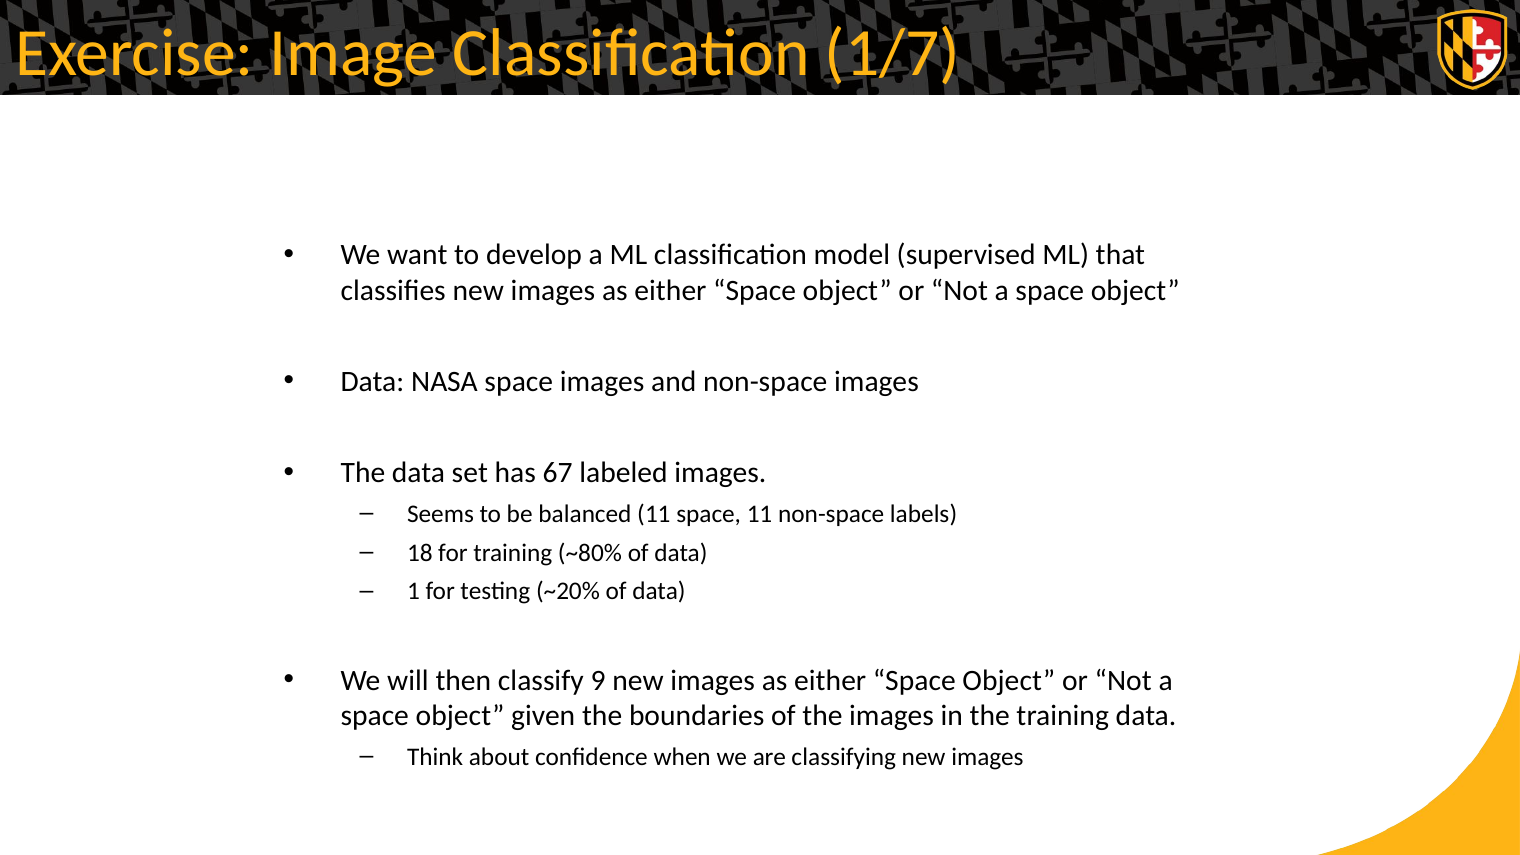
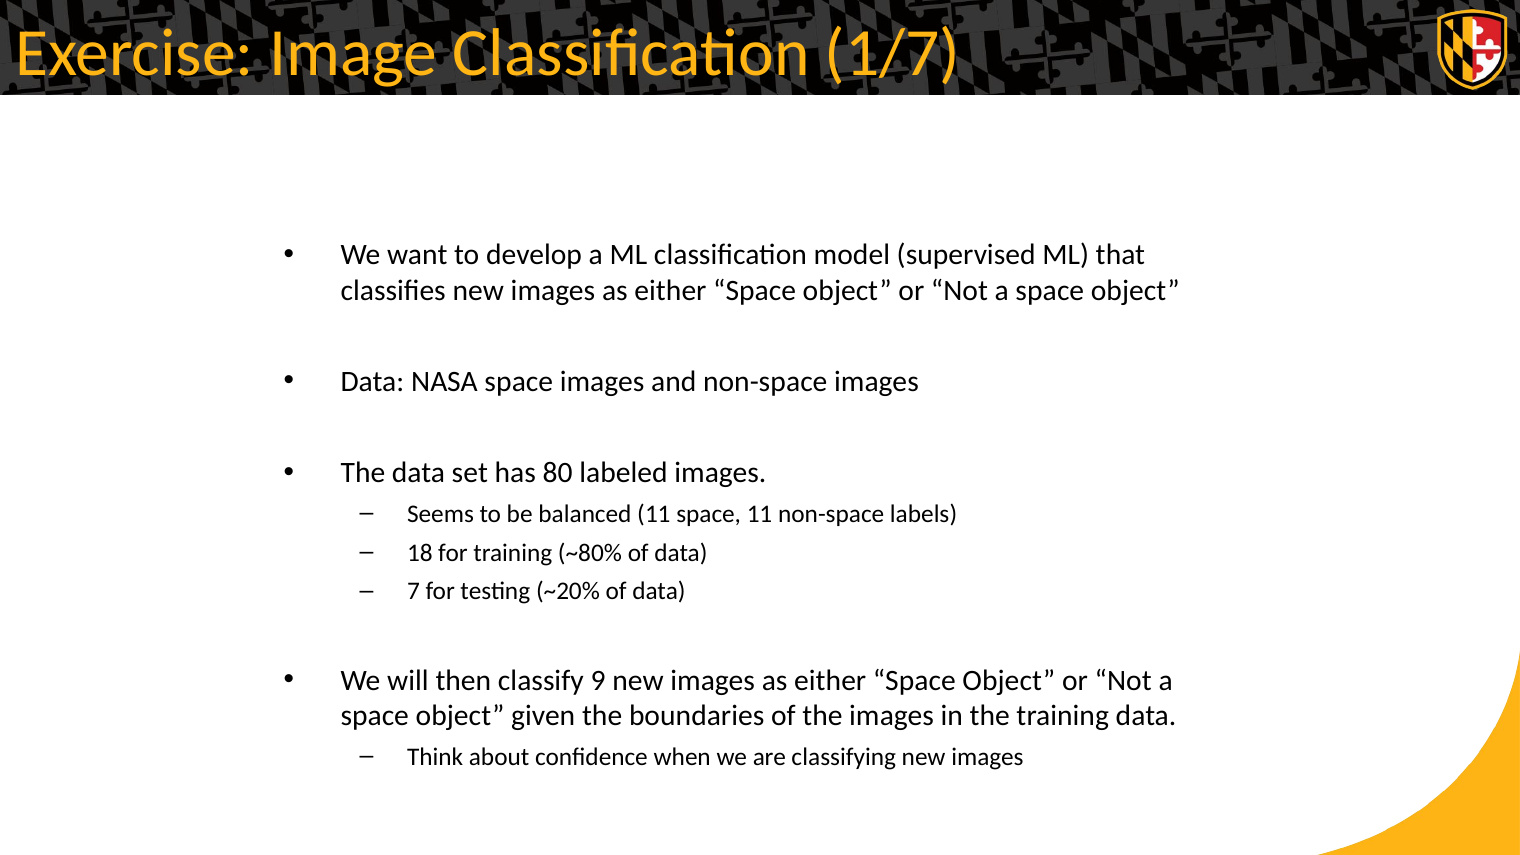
67: 67 -> 80 (558, 473)
1: 1 -> 7 (414, 592)
